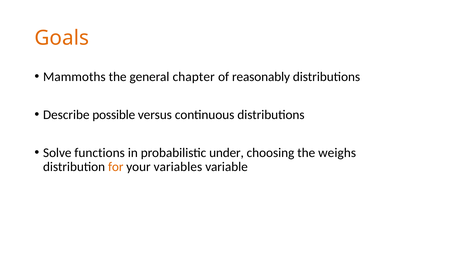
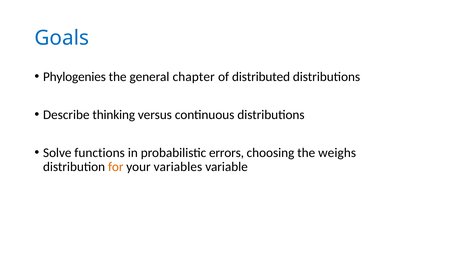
Goals colour: orange -> blue (62, 38)
Mammoths: Mammoths -> Phylogenies (74, 77)
reasonably: reasonably -> distributed (261, 77)
possible: possible -> thinking (114, 115)
under: under -> errors (226, 153)
